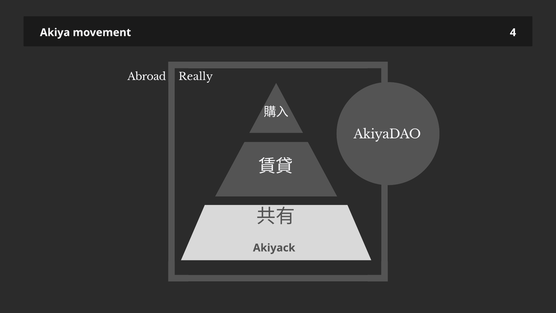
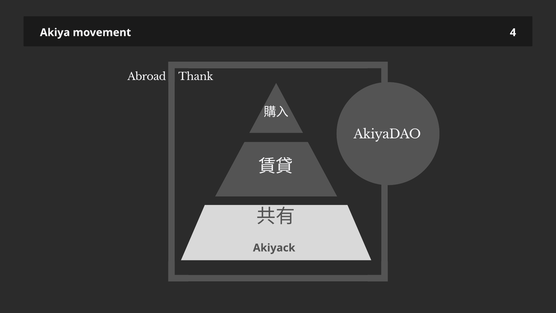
Really: Really -> Thank (196, 77)
